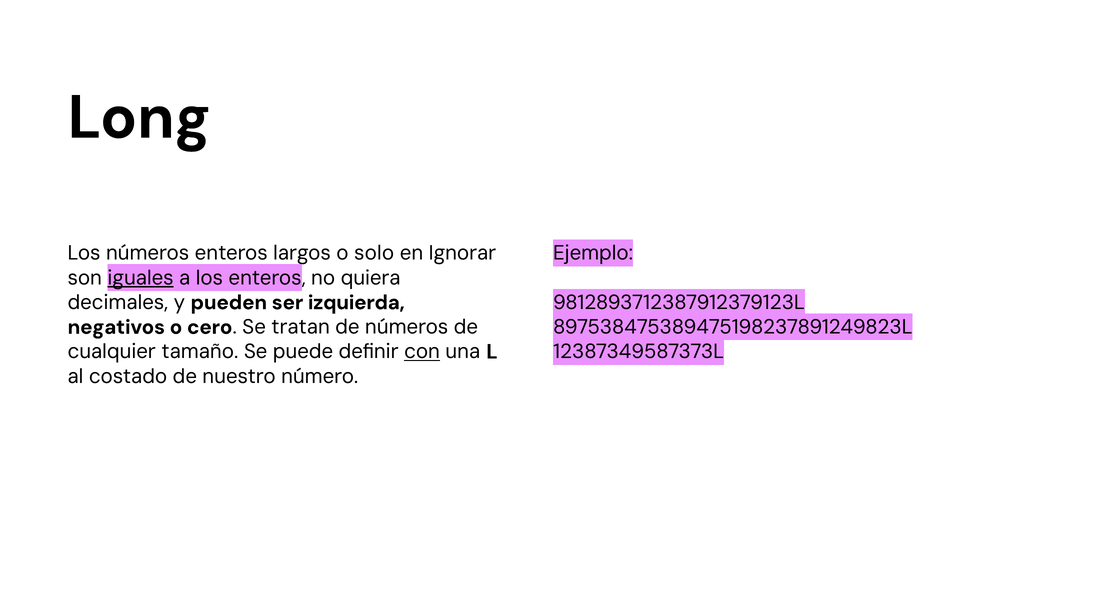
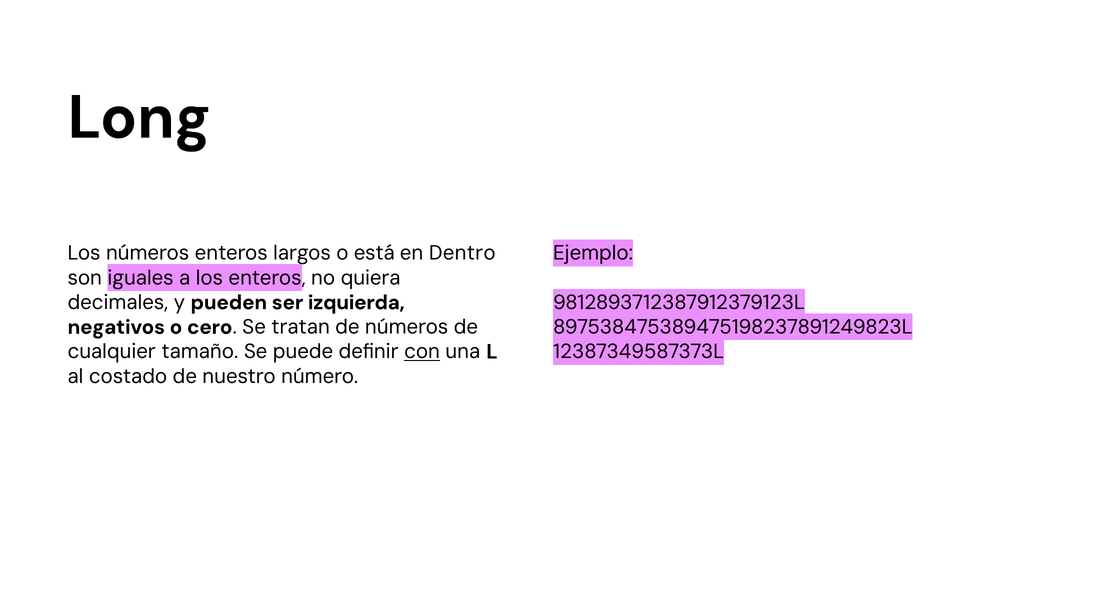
solo: solo -> está (374, 253)
Ignorar: Ignorar -> Dentro (462, 253)
iguales underline: present -> none (141, 278)
